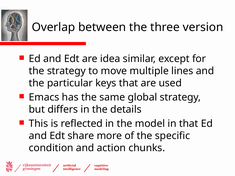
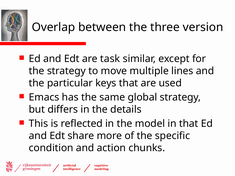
idea: idea -> task (110, 59)
